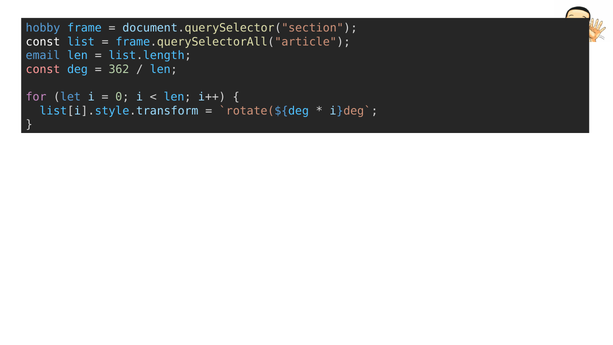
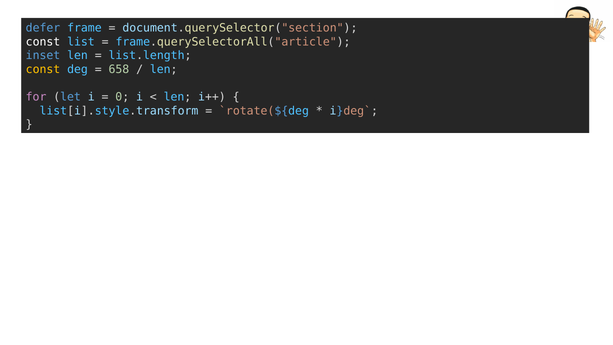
hobby: hobby -> defer (43, 28)
email: email -> inset (43, 56)
const colour: pink -> yellow (43, 69)
362: 362 -> 658 (119, 69)
